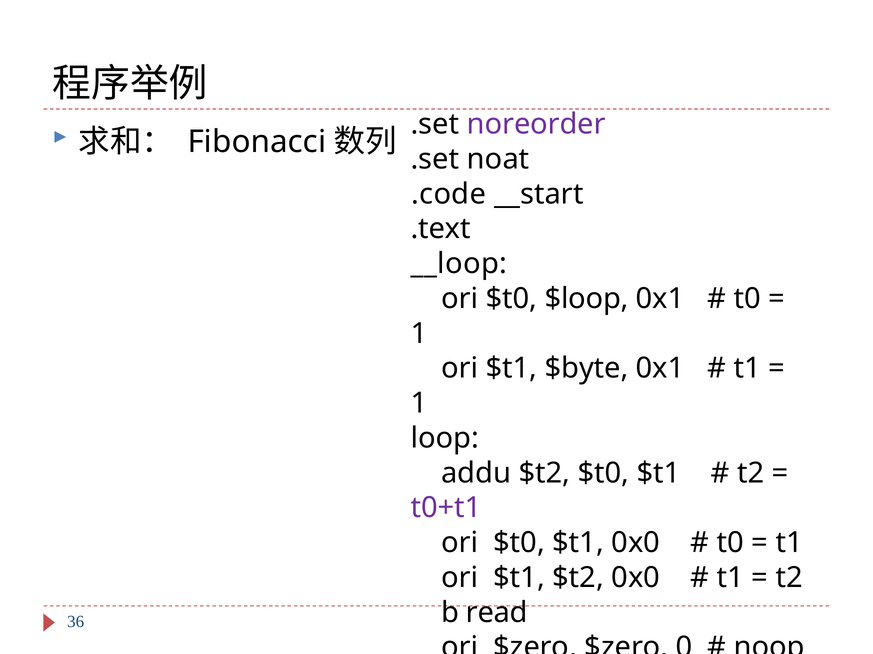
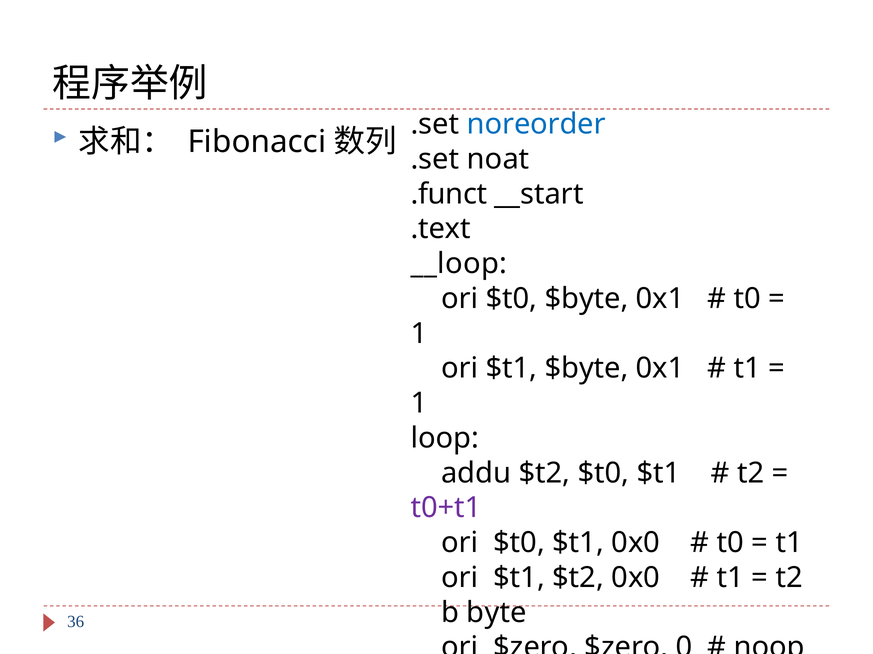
noreorder colour: purple -> blue (536, 124)
.code: .code -> .funct (449, 194)
$t0 $loop: $loop -> $byte (587, 299)
read: read -> byte (497, 613)
